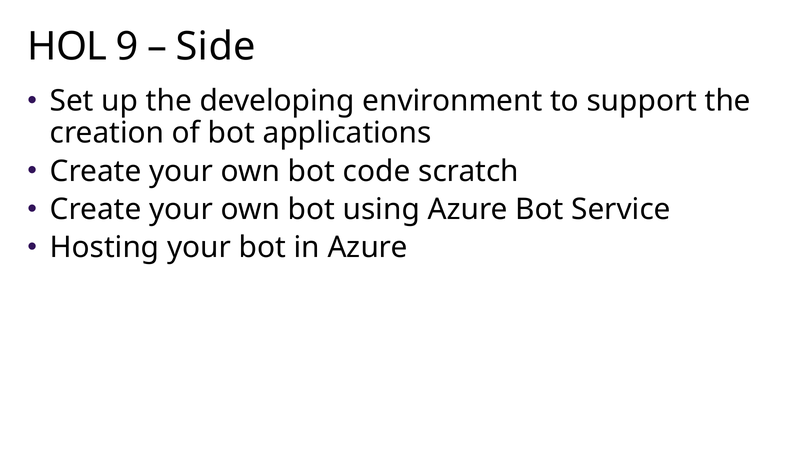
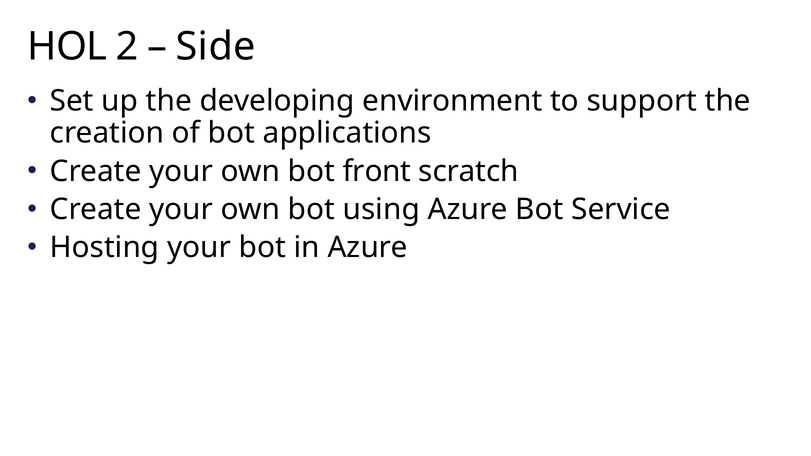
9: 9 -> 2 (127, 46)
code: code -> front (377, 171)
